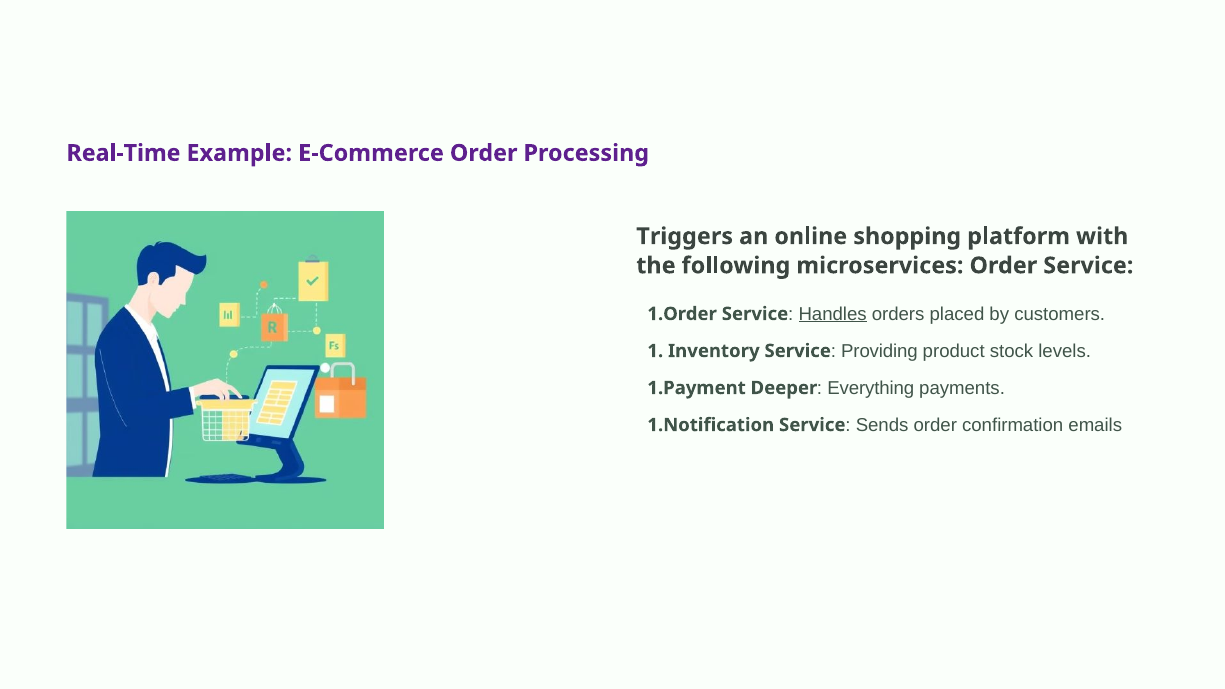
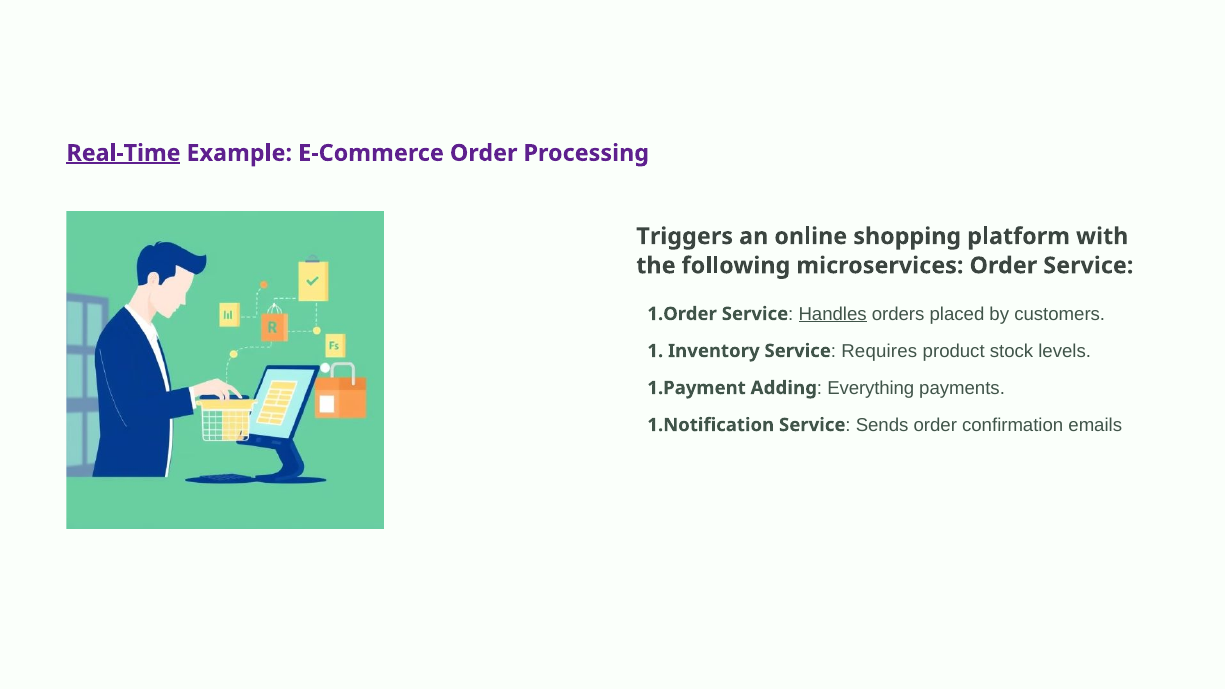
Real-Time underline: none -> present (123, 153)
Providing: Providing -> Requires (879, 351)
Deeper: Deeper -> Adding (784, 388)
